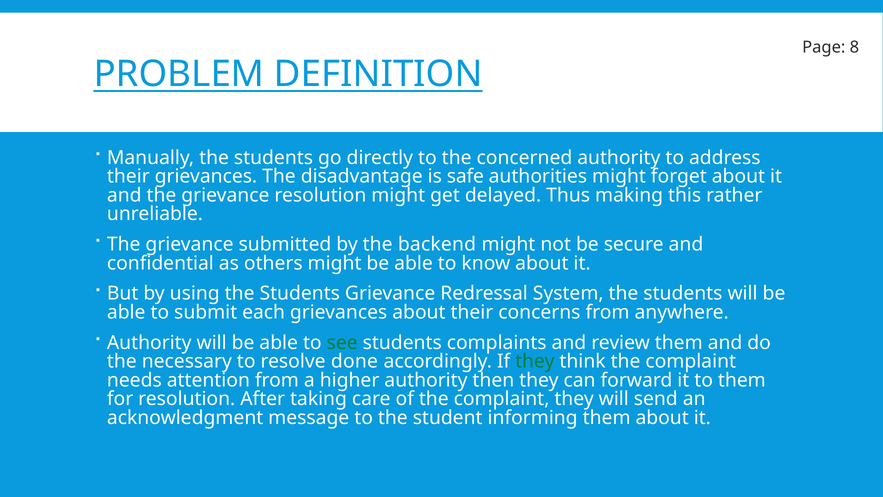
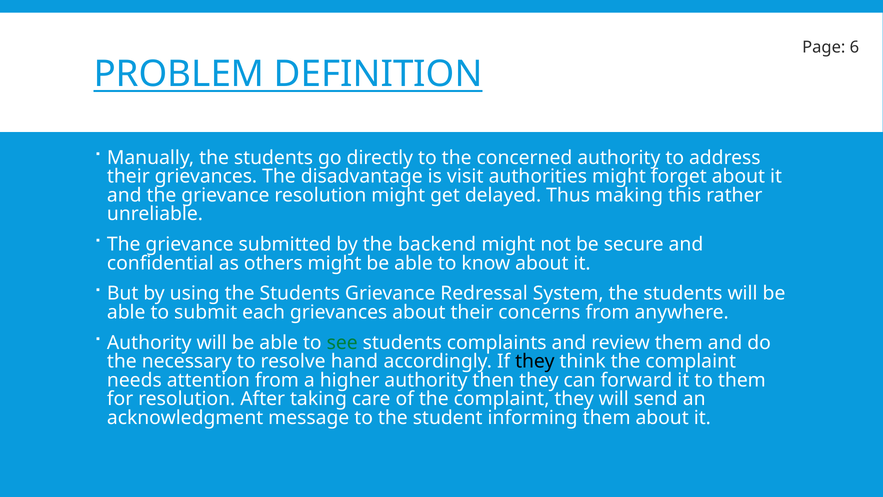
8: 8 -> 6 (854, 47)
safe: safe -> visit (465, 176)
done: done -> hand (354, 361)
they colour: green -> black (535, 361)
